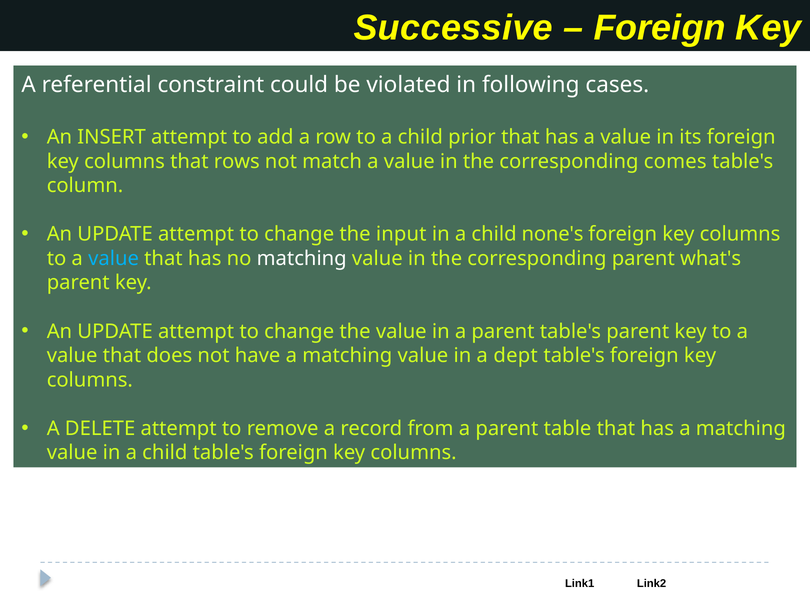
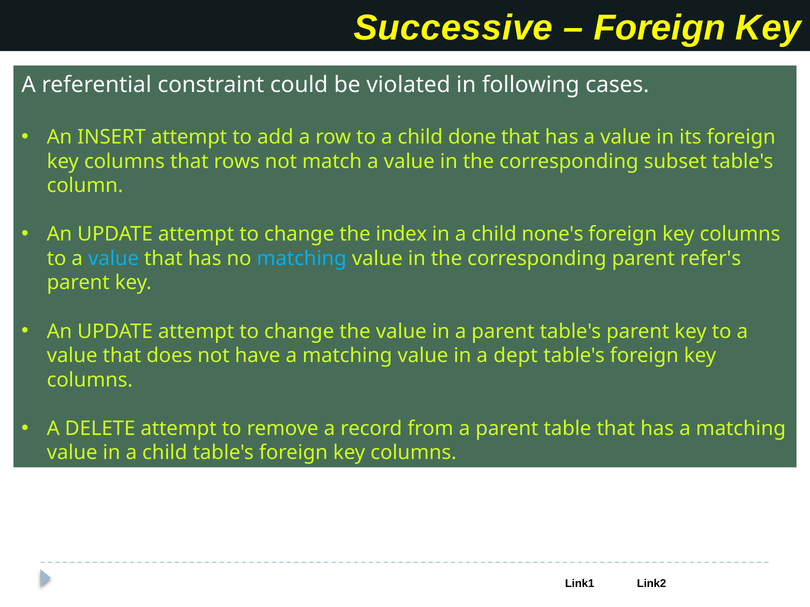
prior: prior -> done (472, 137)
comes: comes -> subset (675, 162)
the input: input -> index (401, 234)
matching colour: white -> light blue (302, 259)
what's: what's -> refer's (711, 259)
